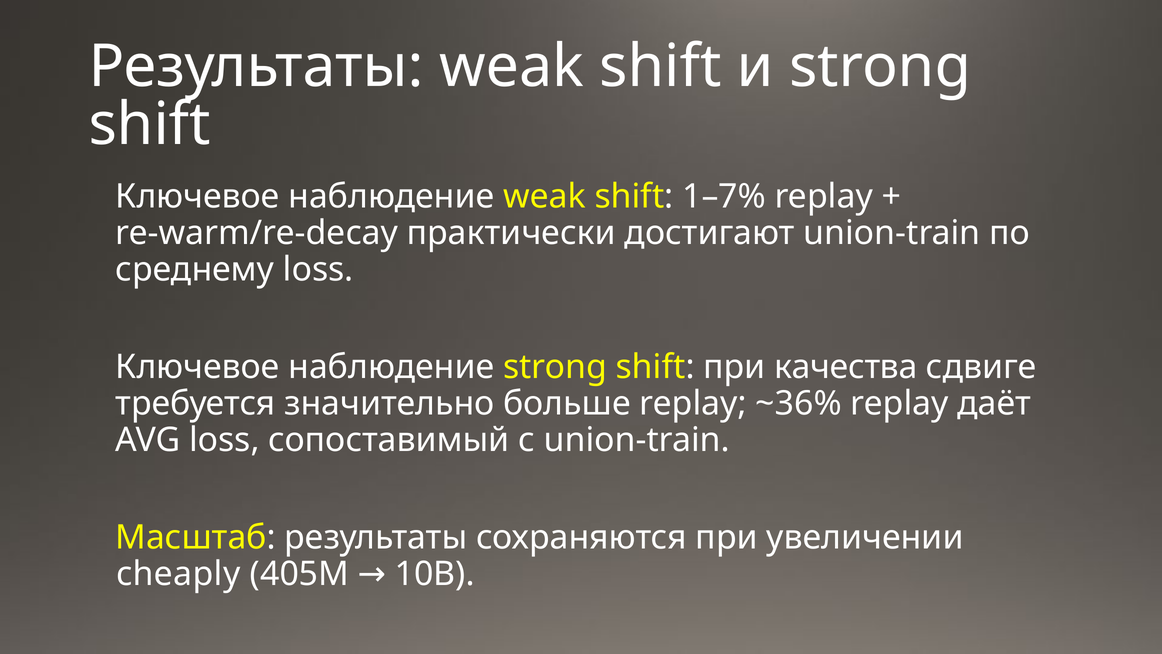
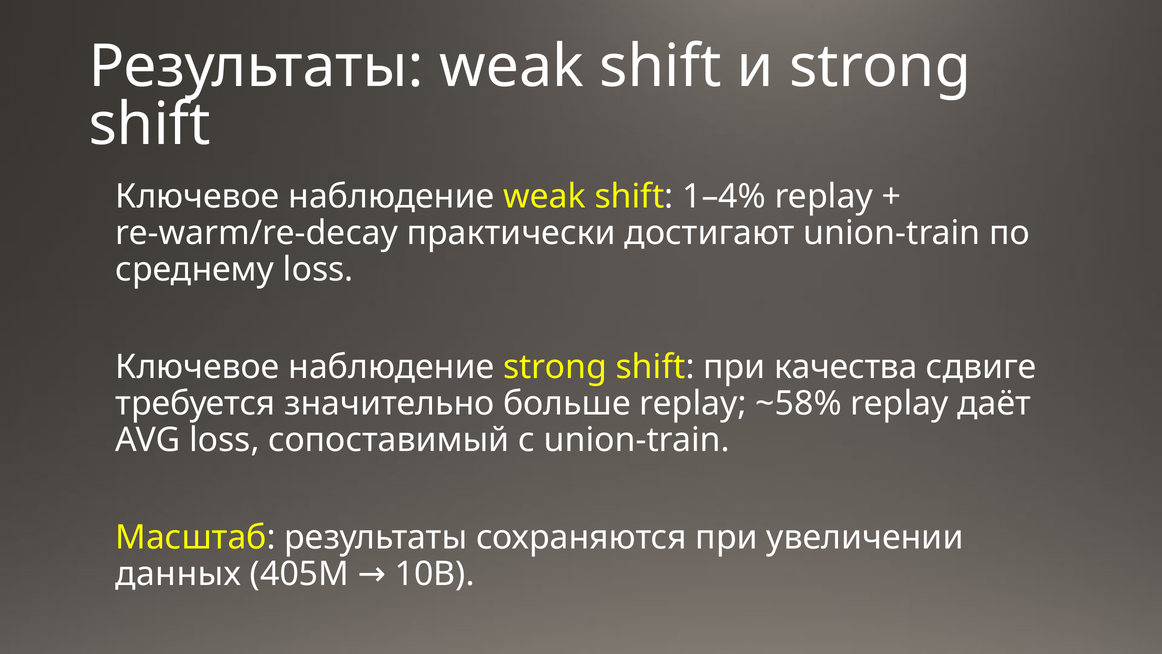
1–7%: 1–7% -> 1–4% (724, 196)
~36%: ~36% -> ~58% (799, 403)
cheaply: cheaply -> данных (178, 574)
